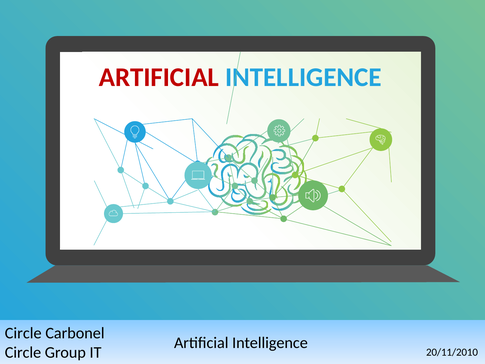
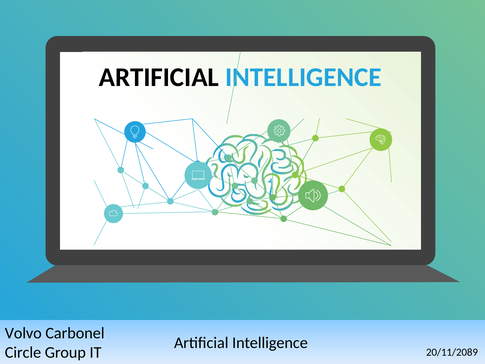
ARTIFICIAL colour: red -> black (159, 77)
Circle: Circle -> Volvo (23, 333)
20/11/2010: 20/11/2010 -> 20/11/2089 (452, 352)
